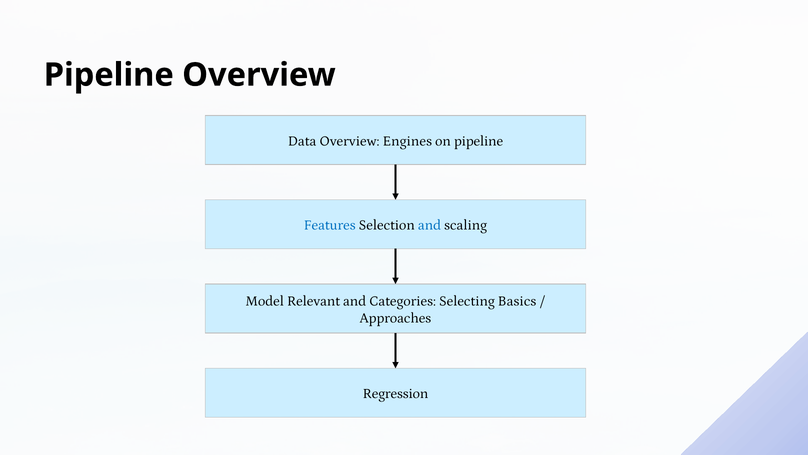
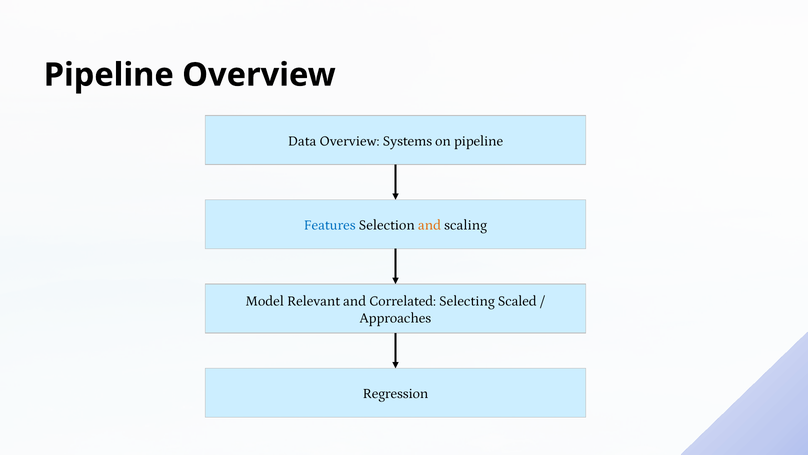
Engines: Engines -> Systems (407, 141)
and colour: blue -> orange (430, 225)
Categories: Categories -> Correlated (403, 301)
Basics: Basics -> Scaled (517, 301)
